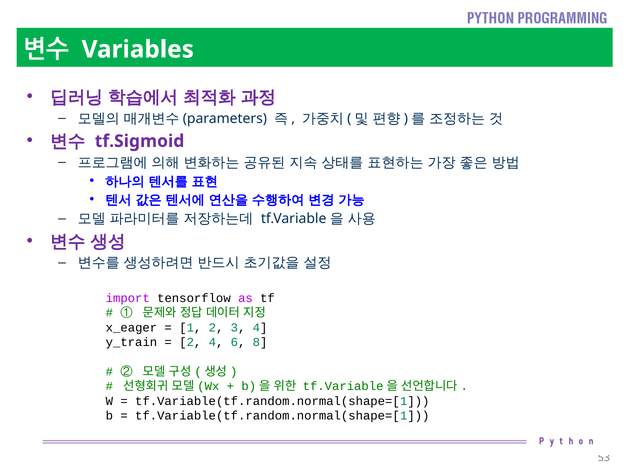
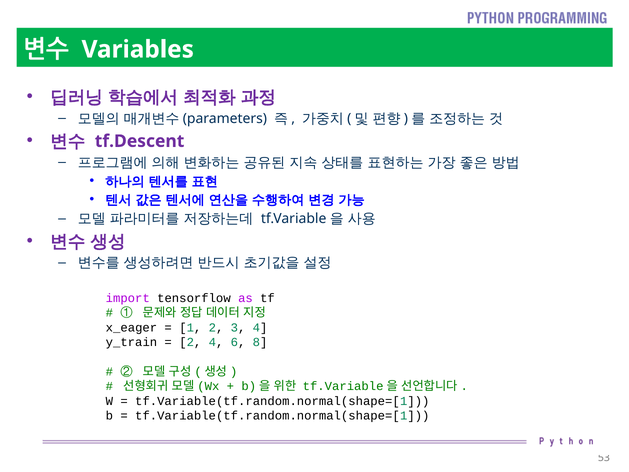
tf.Sigmoid: tf.Sigmoid -> tf.Descent (140, 141)
